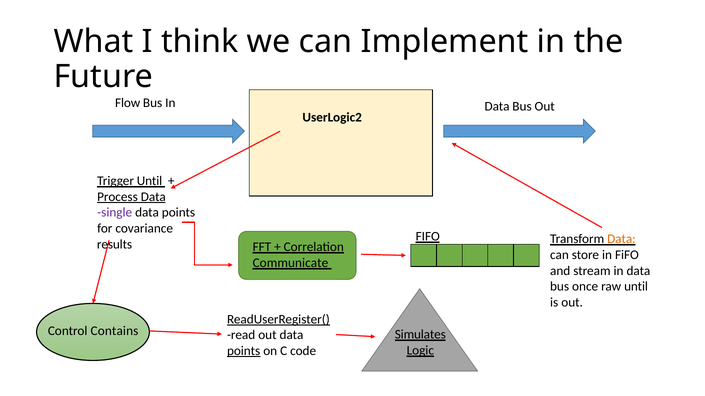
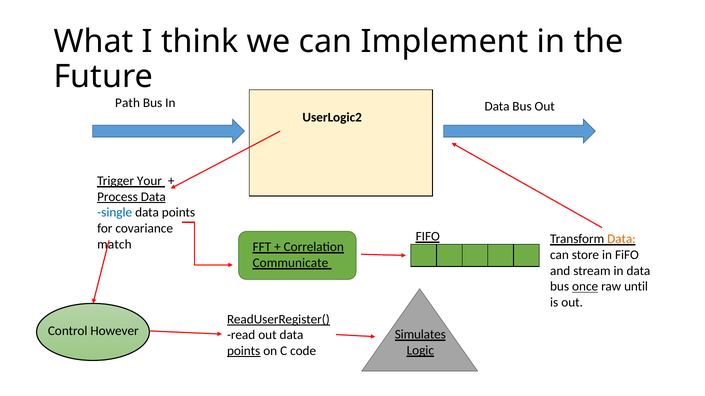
Flow: Flow -> Path (128, 103)
Trigger Until: Until -> Your (149, 181)
single colour: purple -> blue (115, 213)
results: results -> match (114, 245)
once underline: none -> present (585, 287)
Contains: Contains -> However (115, 331)
